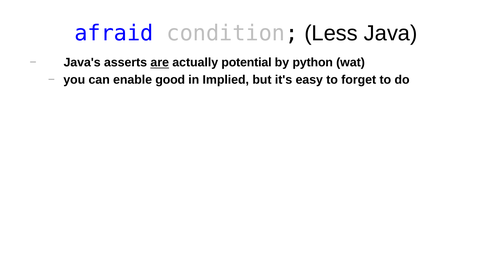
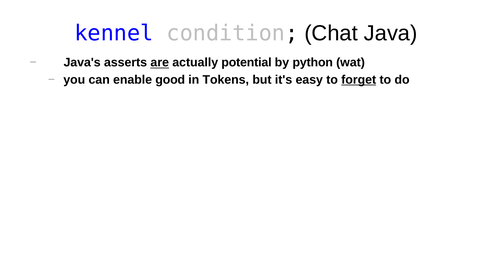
afraid: afraid -> kennel (114, 33)
Less: Less -> Chat (331, 33)
Implied: Implied -> Tokens (226, 80)
forget underline: none -> present (359, 80)
